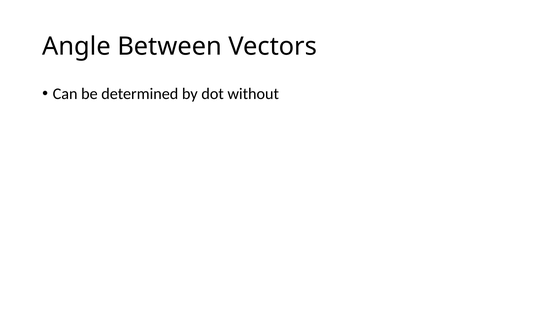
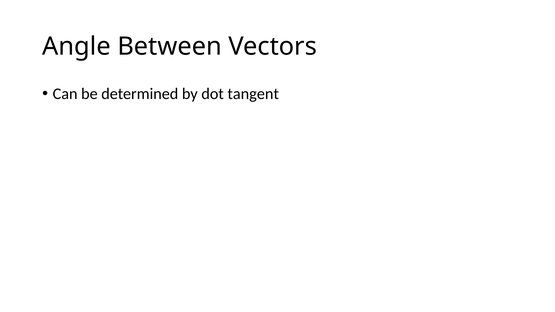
without: without -> tangent (253, 94)
